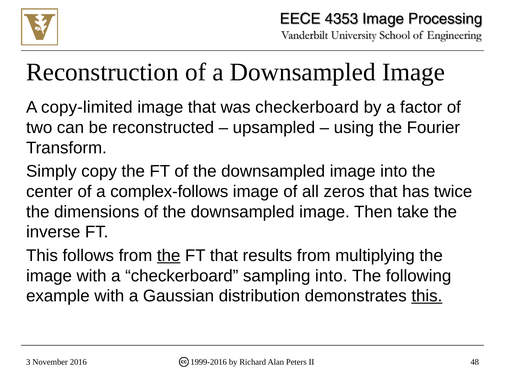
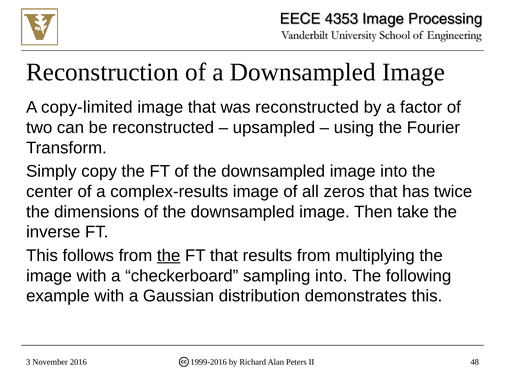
was checkerboard: checkerboard -> reconstructed (307, 107)
complex-follows: complex-follows -> complex-results (169, 192)
this underline: present -> none (427, 296)
